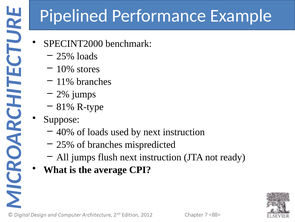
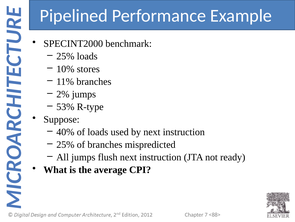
81%: 81% -> 53% (65, 106)
